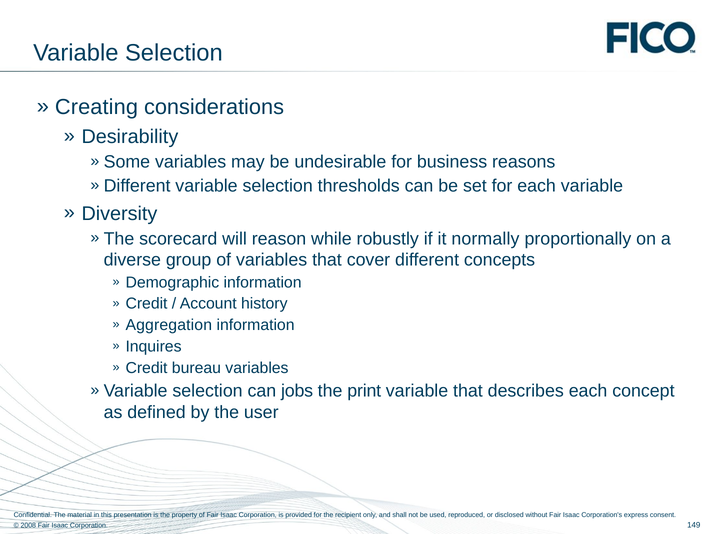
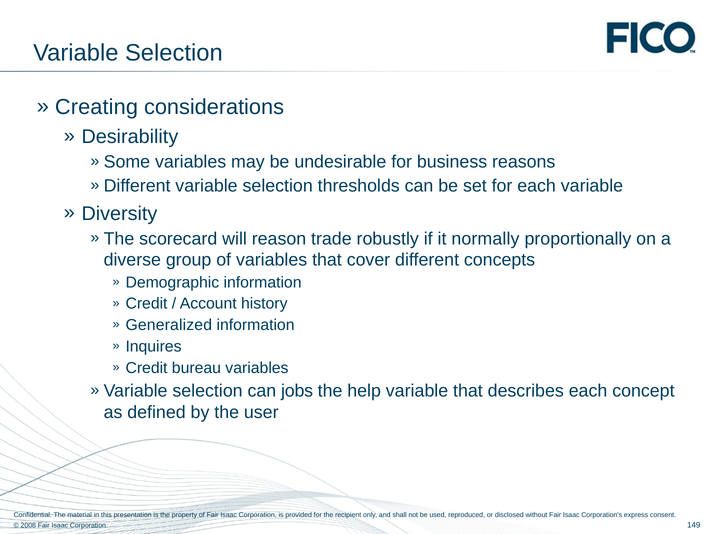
while: while -> trade (331, 239)
Aggregation: Aggregation -> Generalized (169, 325)
print: print -> help (364, 391)
